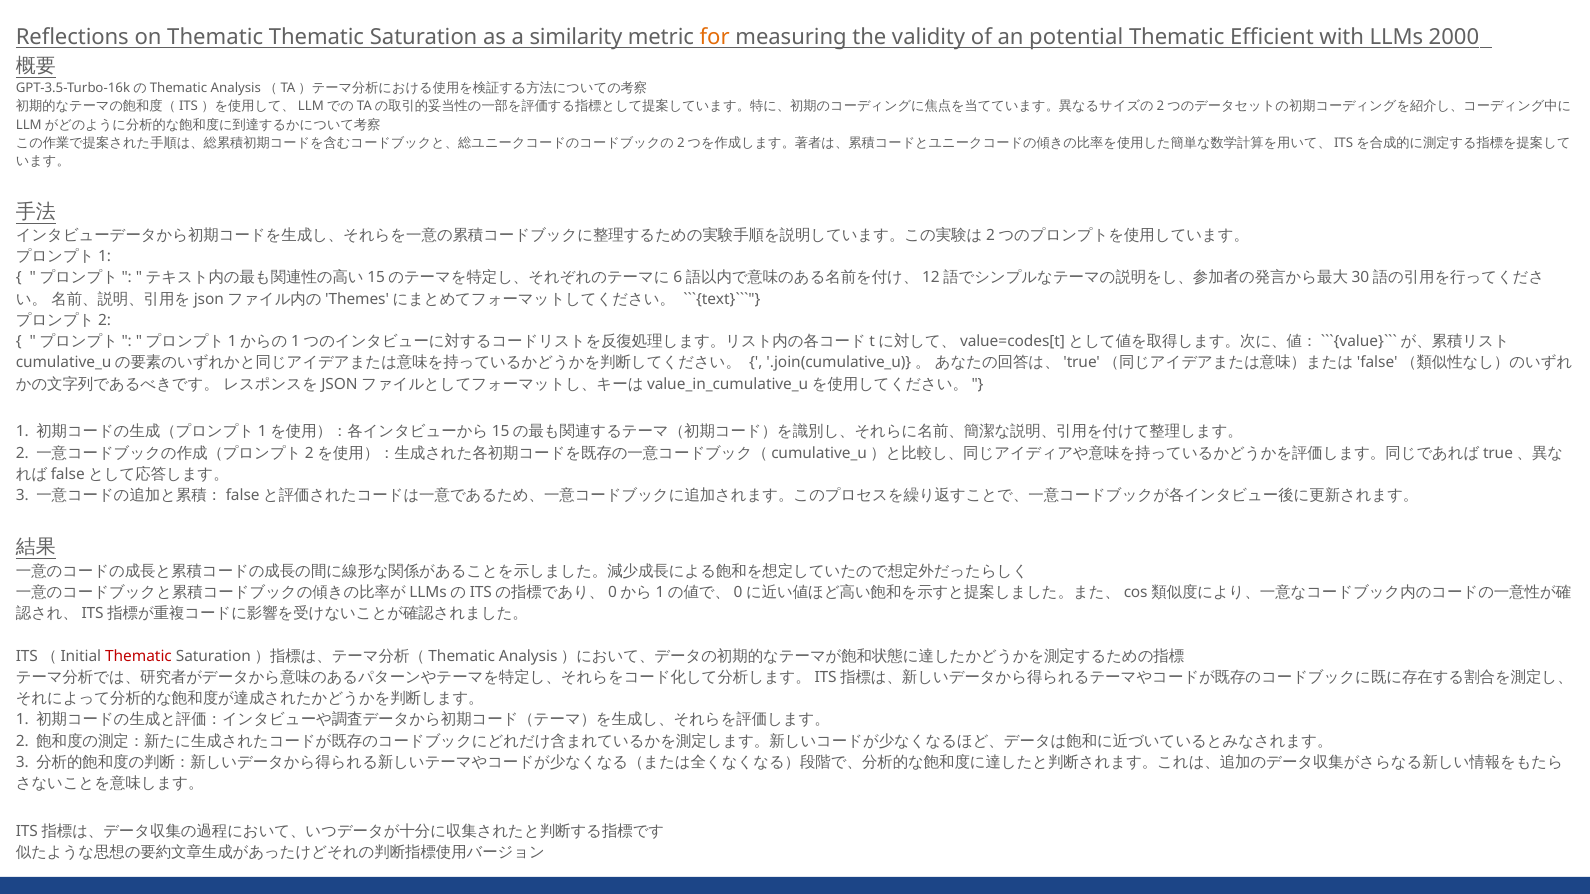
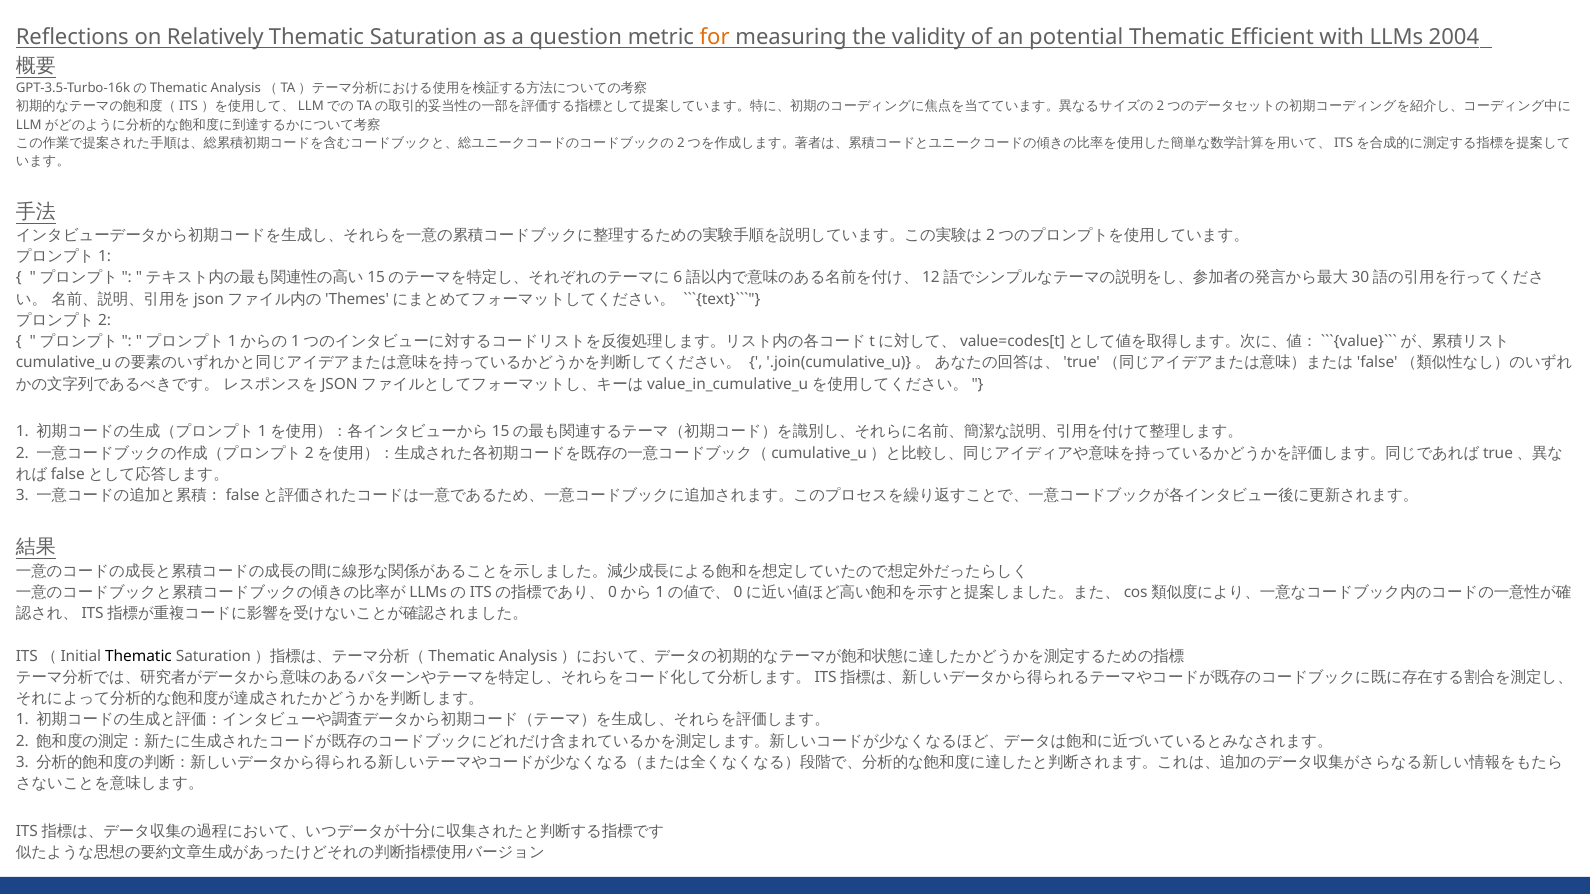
on Thematic: Thematic -> Relatively (215, 37)
similarity: similarity -> question (576, 37)
2000: 2000 -> 2004 (1454, 37)
Thematic colour: red -> black (139, 656)
